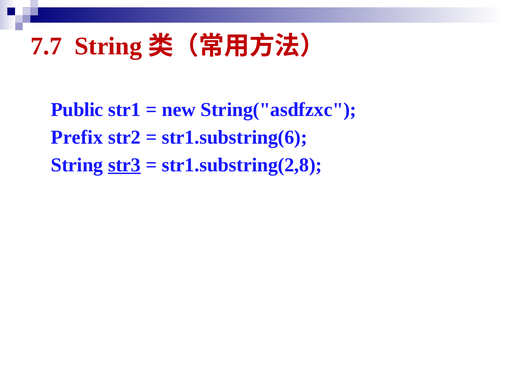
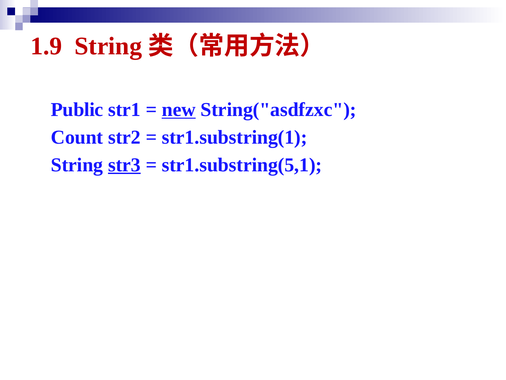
7.7: 7.7 -> 1.9 (46, 46)
new underline: none -> present (179, 110)
Prefix: Prefix -> Count (77, 137)
str1.substring(6: str1.substring(6 -> str1.substring(1 (235, 137)
str1.substring(2,8: str1.substring(2,8 -> str1.substring(5,1 (242, 165)
